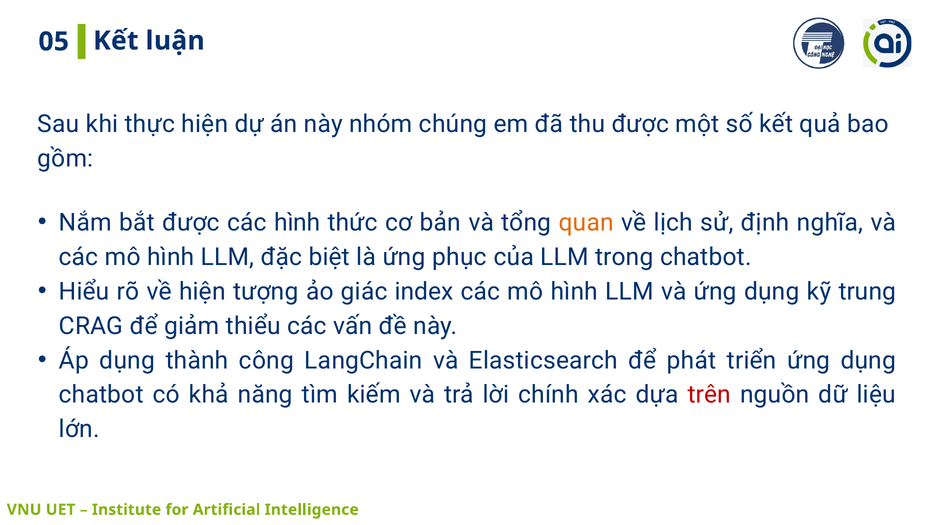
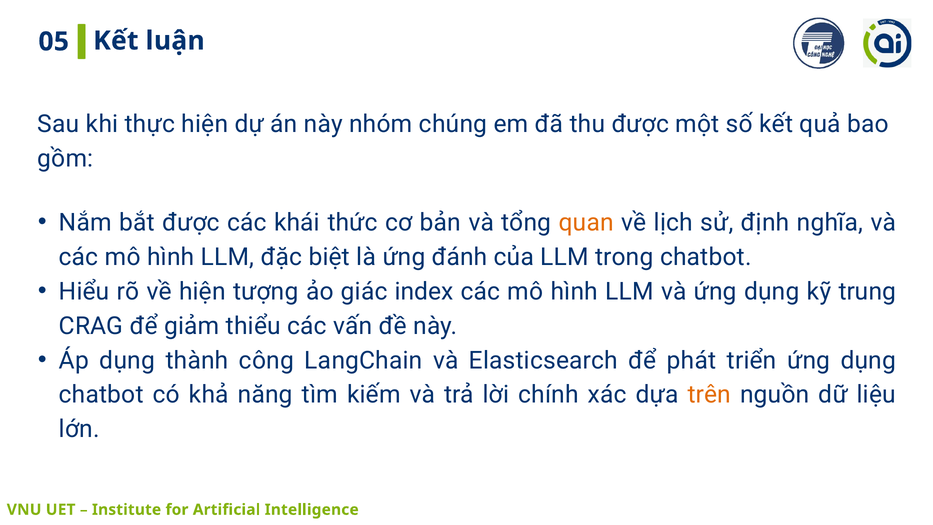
các hình: hình -> khái (297, 223)
phục: phục -> đánh (460, 257)
trên colour: red -> orange (709, 395)
